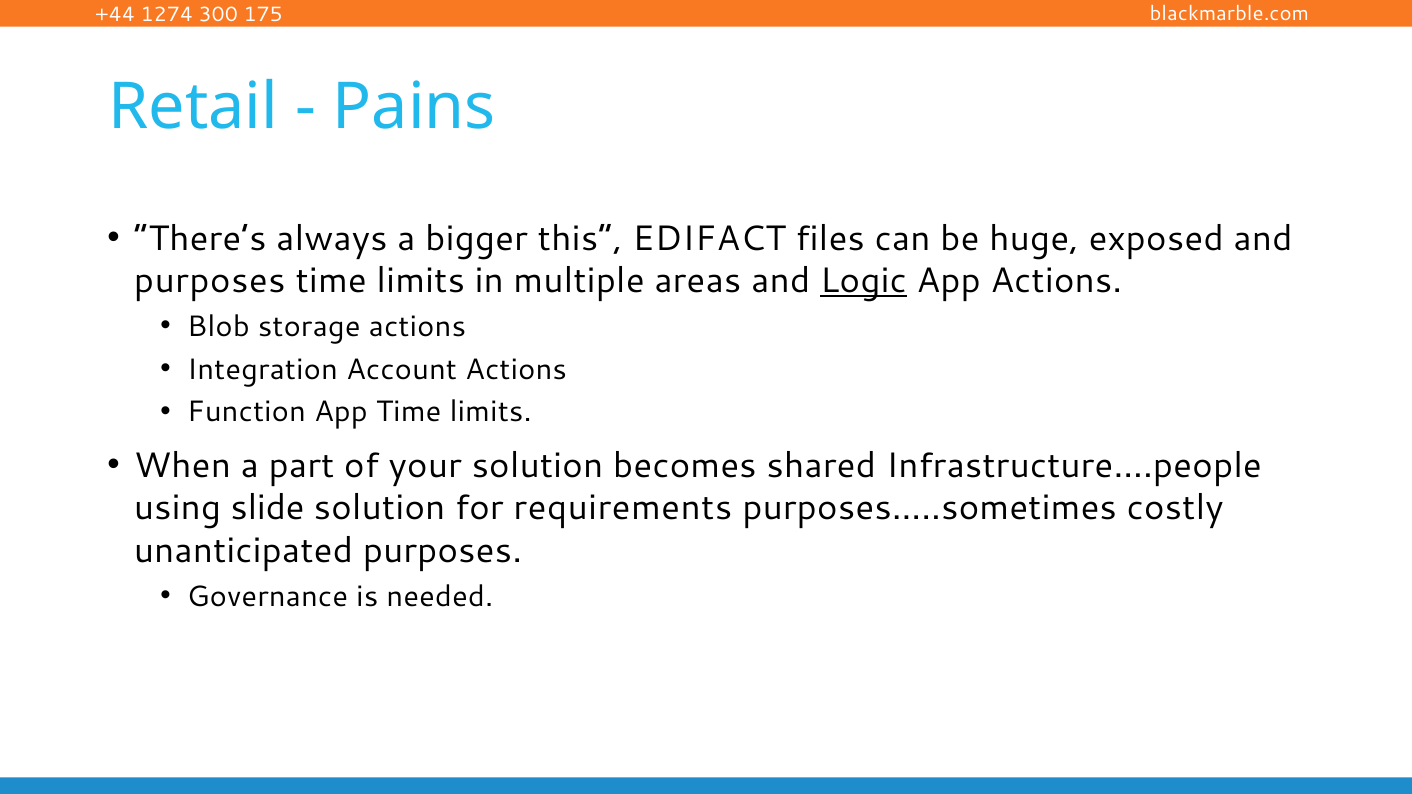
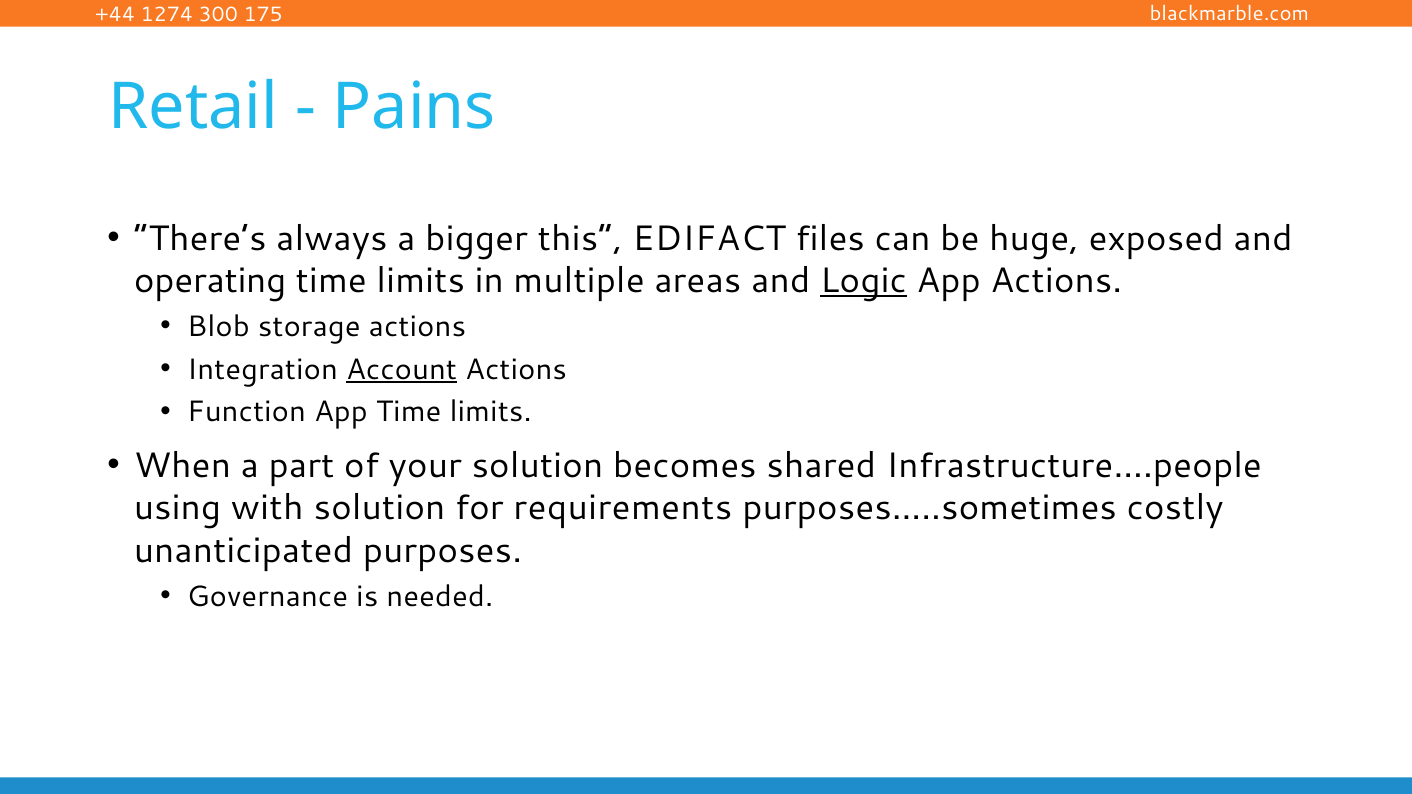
purposes: purposes -> operating (210, 281)
Account underline: none -> present (402, 370)
slide: slide -> with (267, 509)
